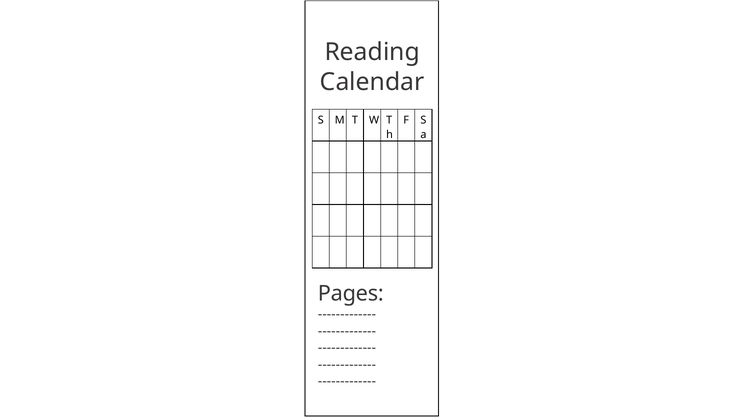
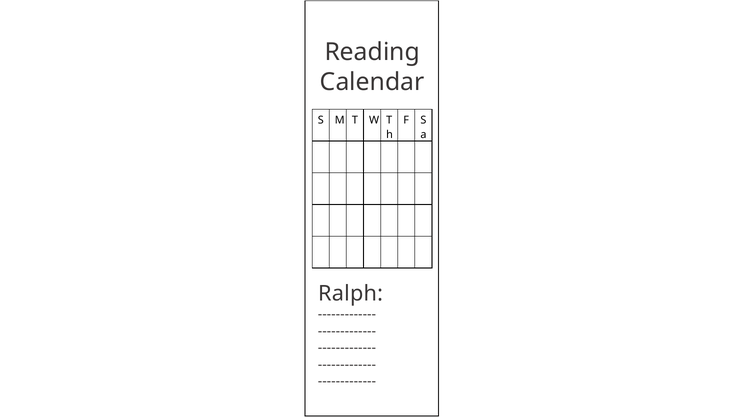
Pages: Pages -> Ralph (351, 293)
